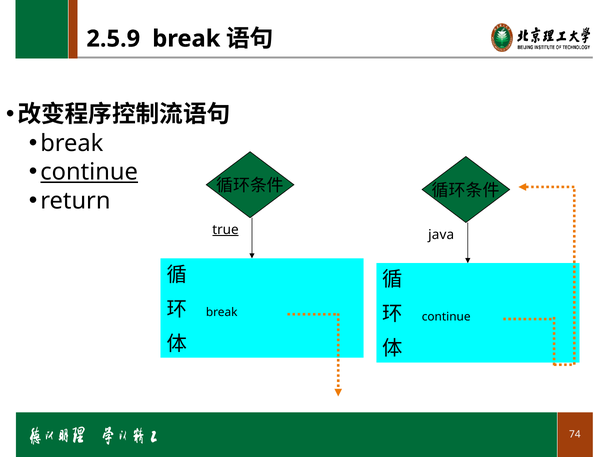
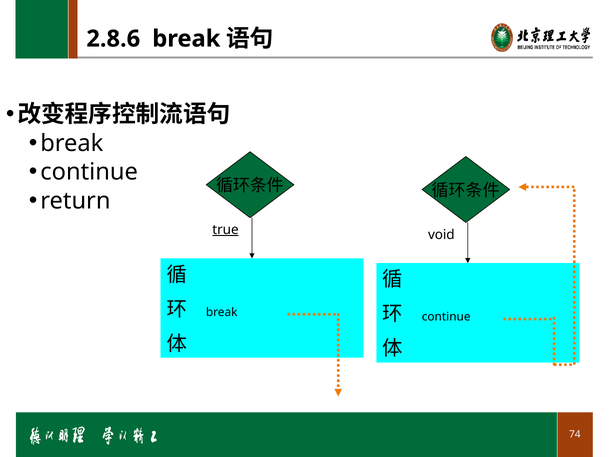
2.5.9: 2.5.9 -> 2.8.6 (113, 39)
continue underline: present -> none (89, 172)
java: java -> void (441, 234)
